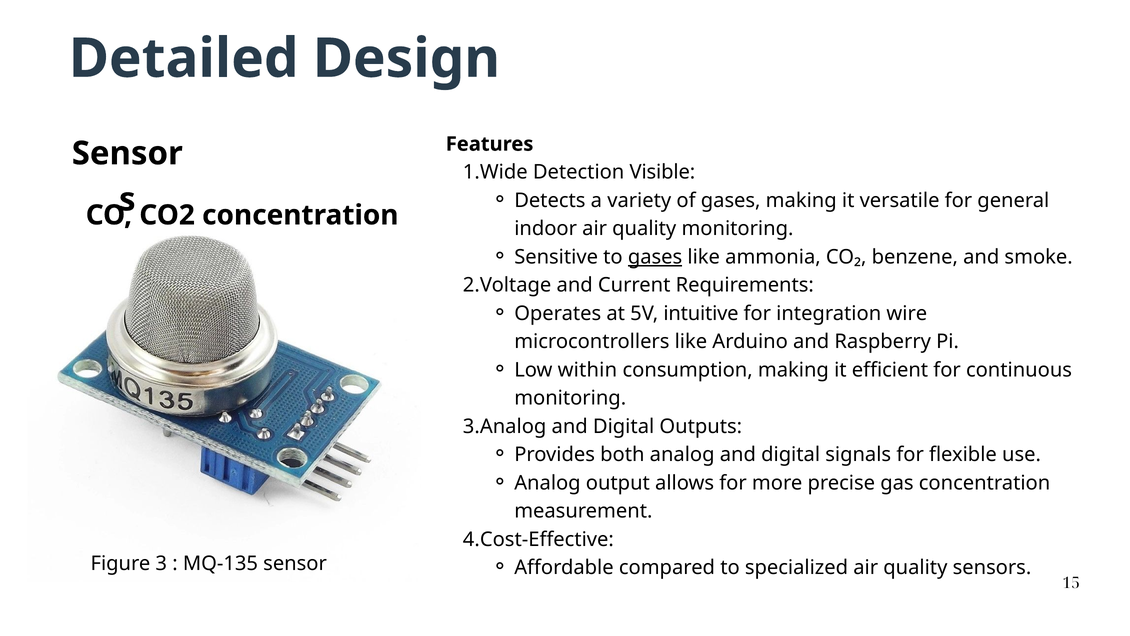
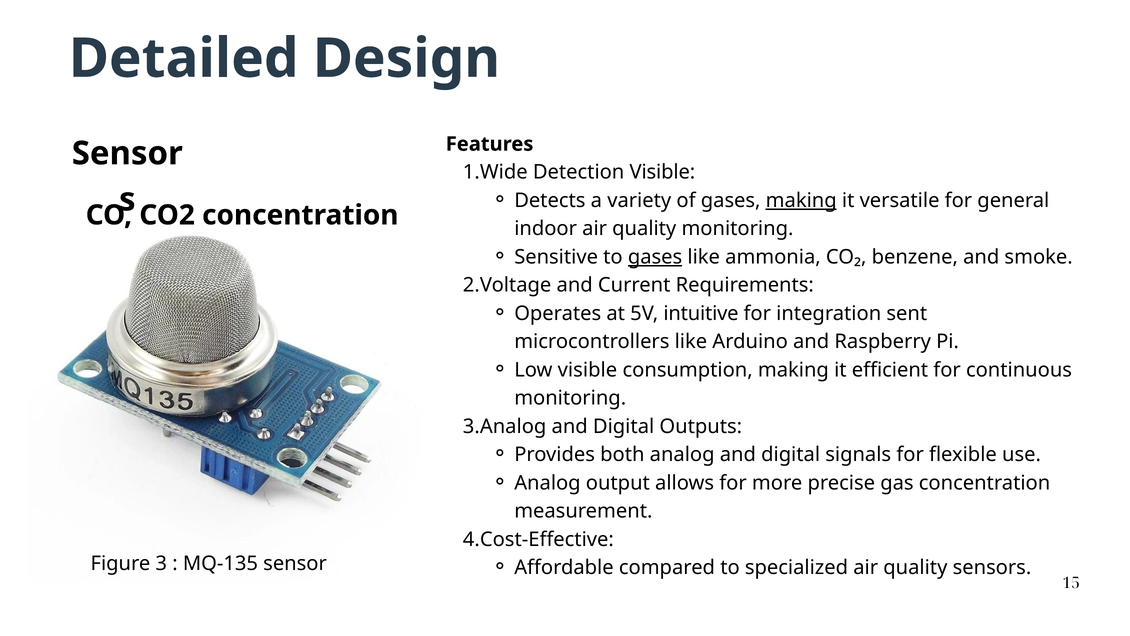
making underline: none -> present (801, 200)
wire: wire -> sent (907, 313)
Low within: within -> visible (587, 370)
